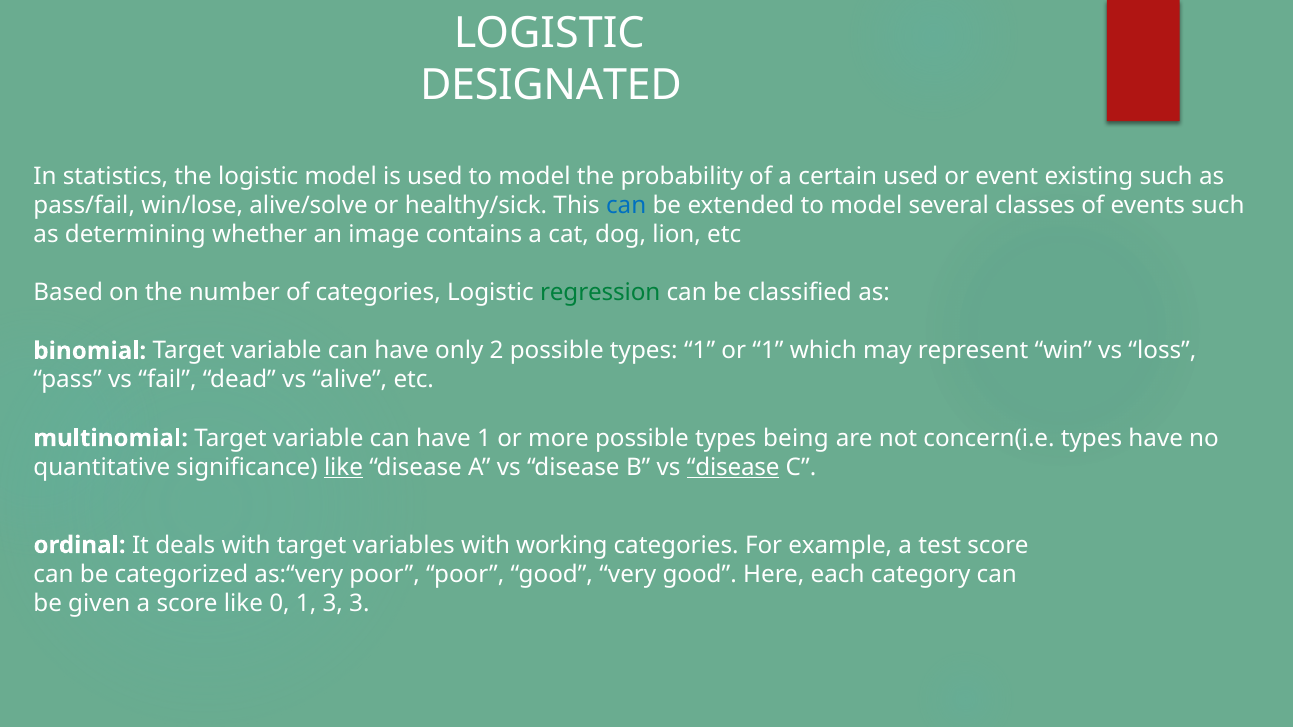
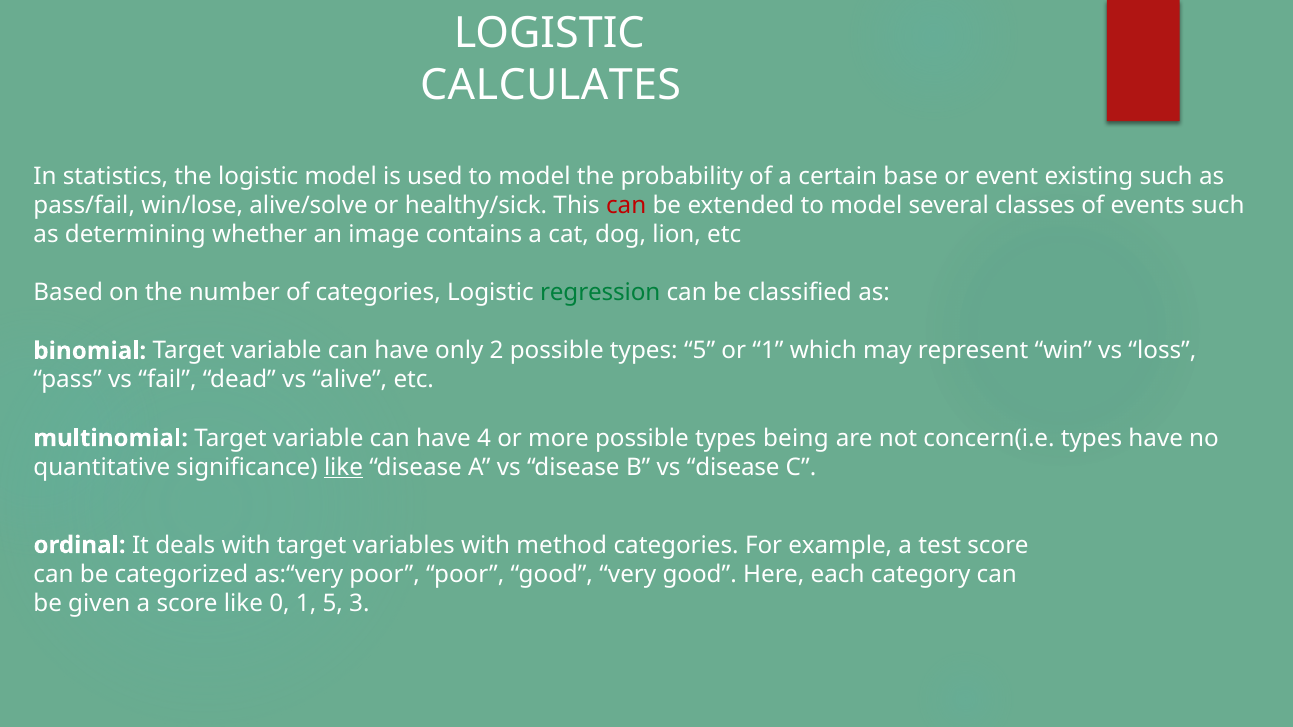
DESIGNATED: DESIGNATED -> CALCULATES (551, 85)
certain used: used -> base (911, 176)
can colour: blue -> red (626, 206)
types 1: 1 -> 5 (700, 351)
have 1: 1 -> 4 (484, 438)
disease underline: present -> none (733, 467)
working: working -> method (562, 545)
1 3: 3 -> 5 (333, 603)
